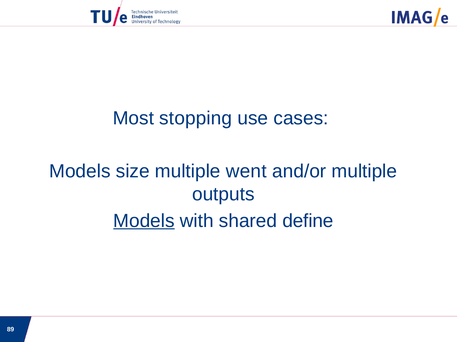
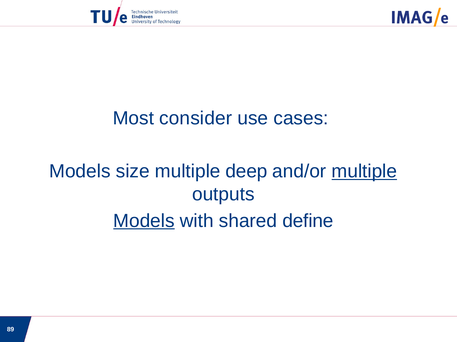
stopping: stopping -> consider (196, 118)
went: went -> deep (246, 172)
multiple underline: none -> present (364, 172)
